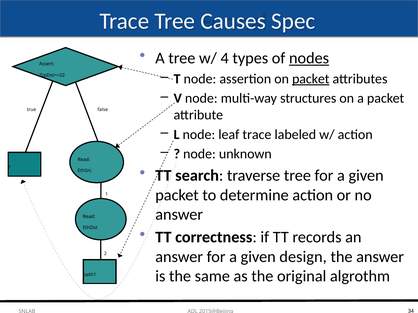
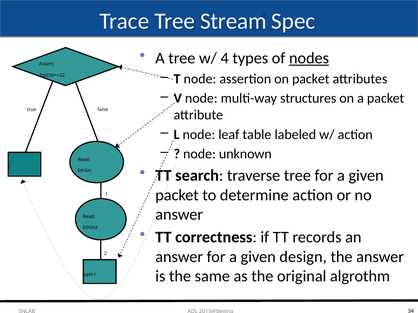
Causes: Causes -> Stream (233, 21)
packet underline: present -> none (311, 79)
leaf trace: trace -> table (257, 135)
